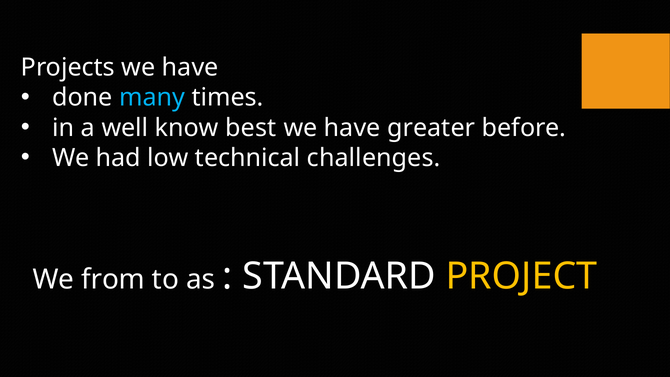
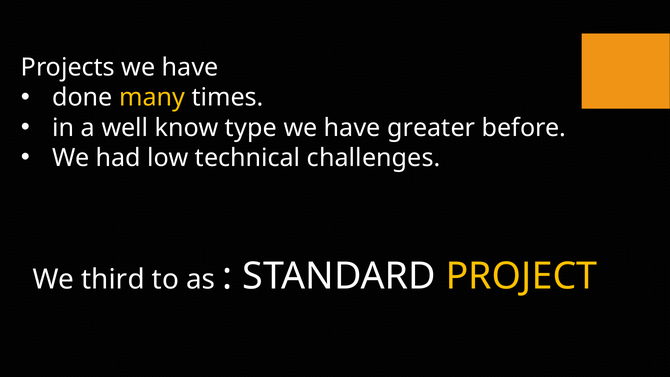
many colour: light blue -> yellow (152, 98)
best: best -> type (251, 128)
from: from -> third (113, 279)
